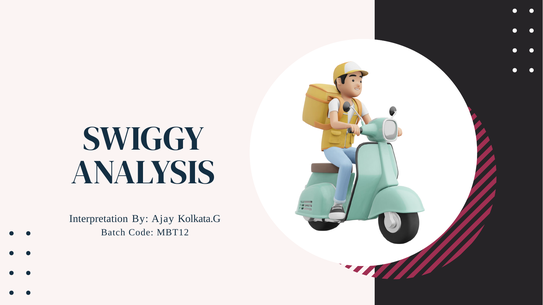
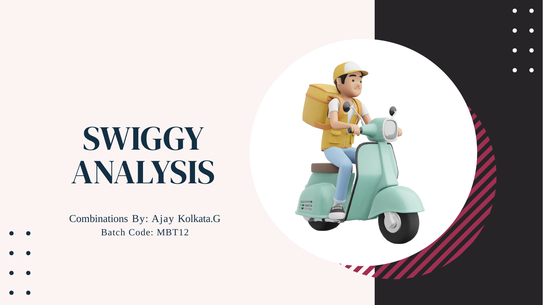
Interpretation: Interpretation -> Combinations (99, 219)
